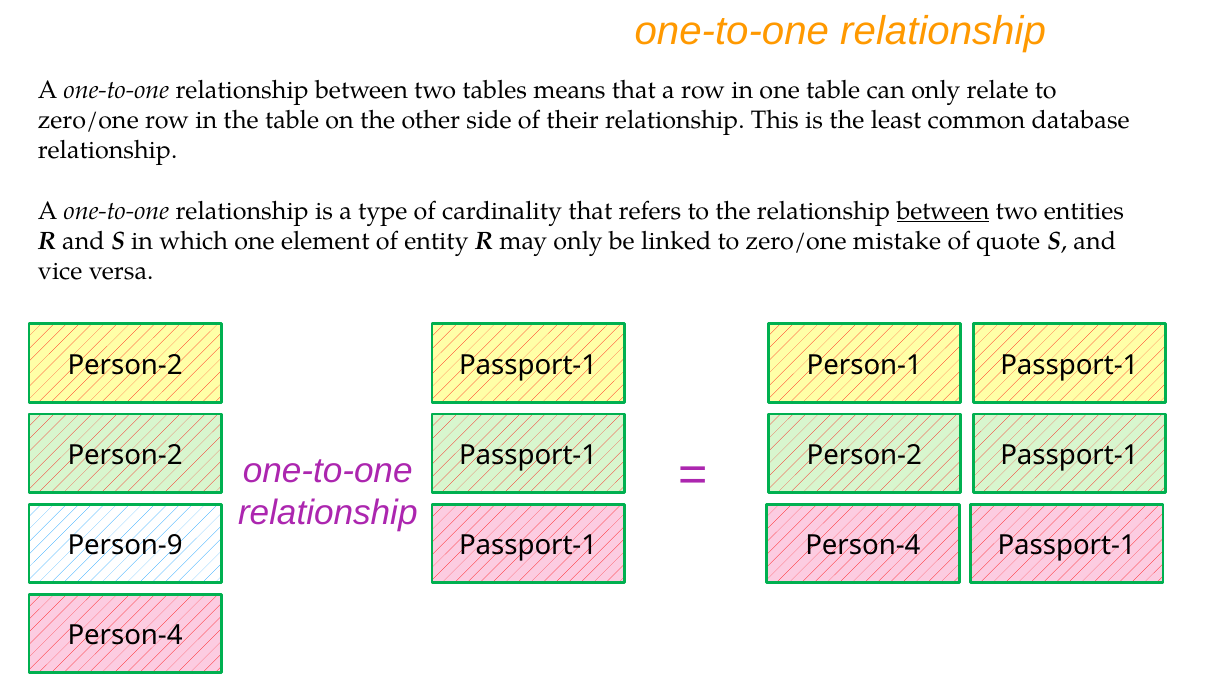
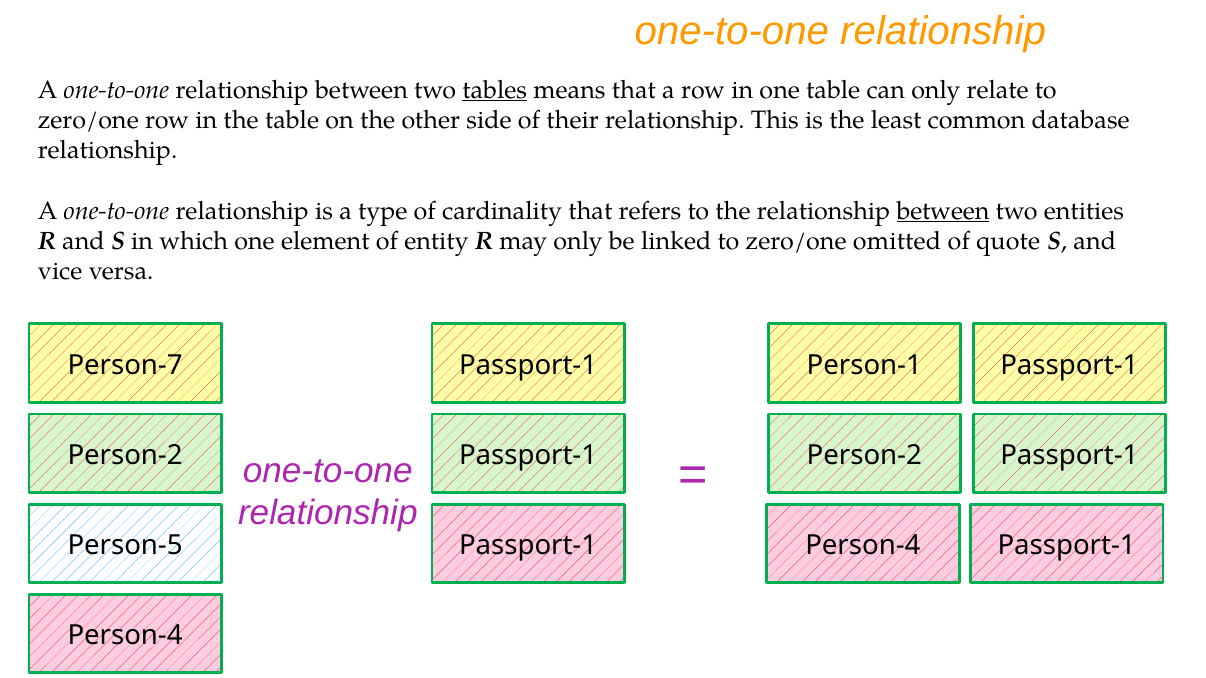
tables underline: none -> present (495, 90)
mistake: mistake -> omitted (897, 241)
Person-2: Person-2 -> Person-7 (125, 365)
Person-9: Person-9 -> Person-5 (125, 546)
